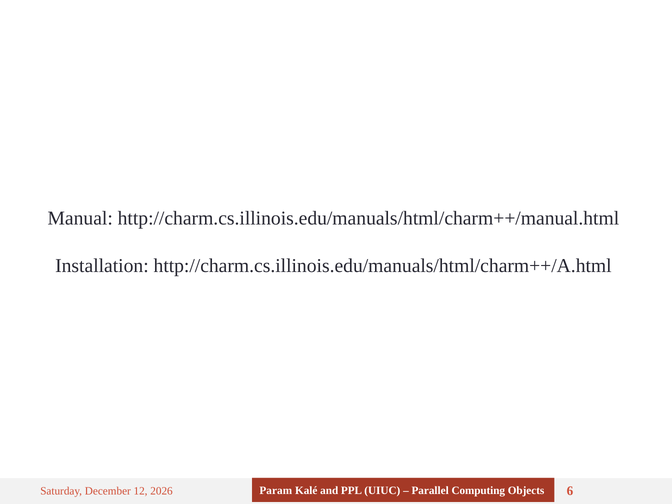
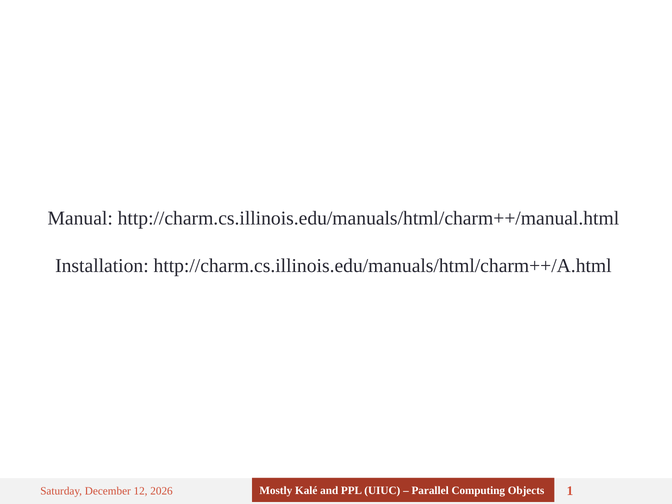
Param: Param -> Mostly (276, 491)
6: 6 -> 1 (570, 491)
